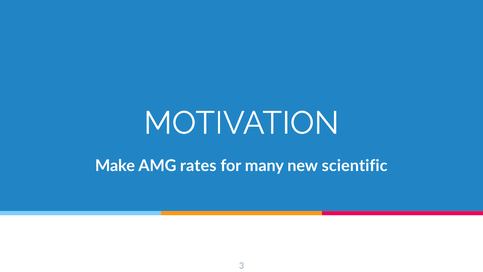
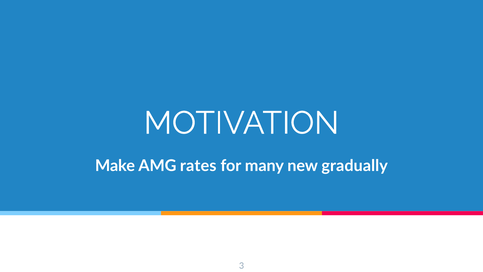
scientific: scientific -> gradually (355, 166)
